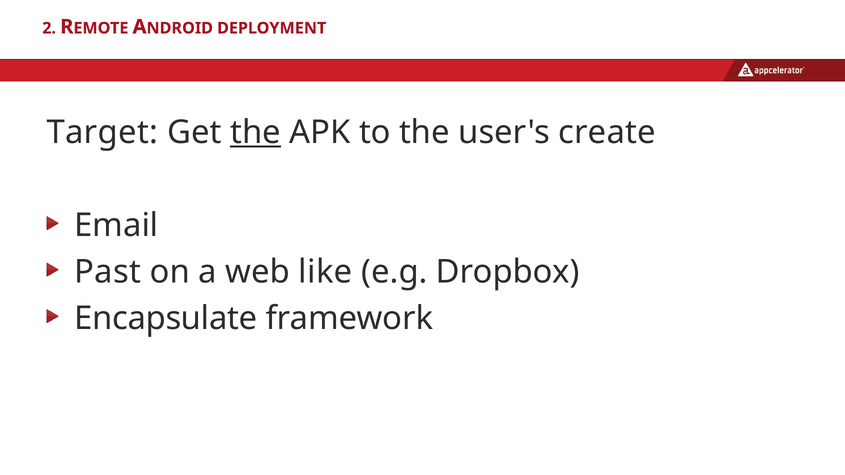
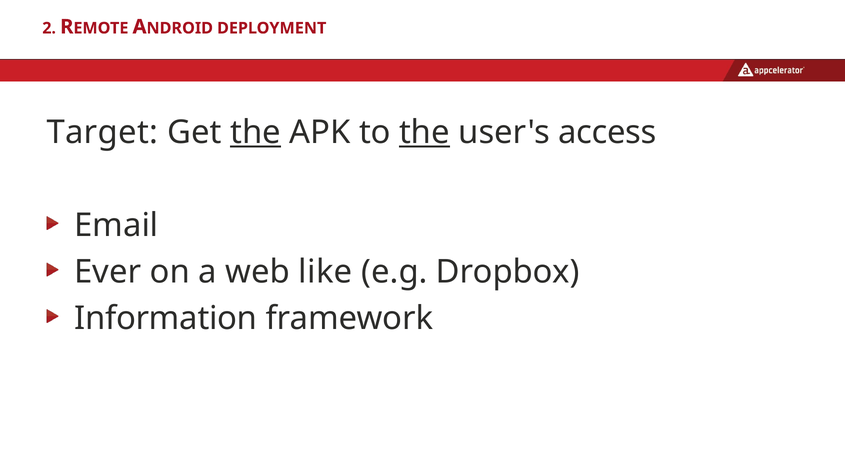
the underline: none -> present (424, 132)
create: create -> access (607, 132)
Past: Past -> Ever (108, 272)
Encapsulate: Encapsulate -> Information (166, 318)
